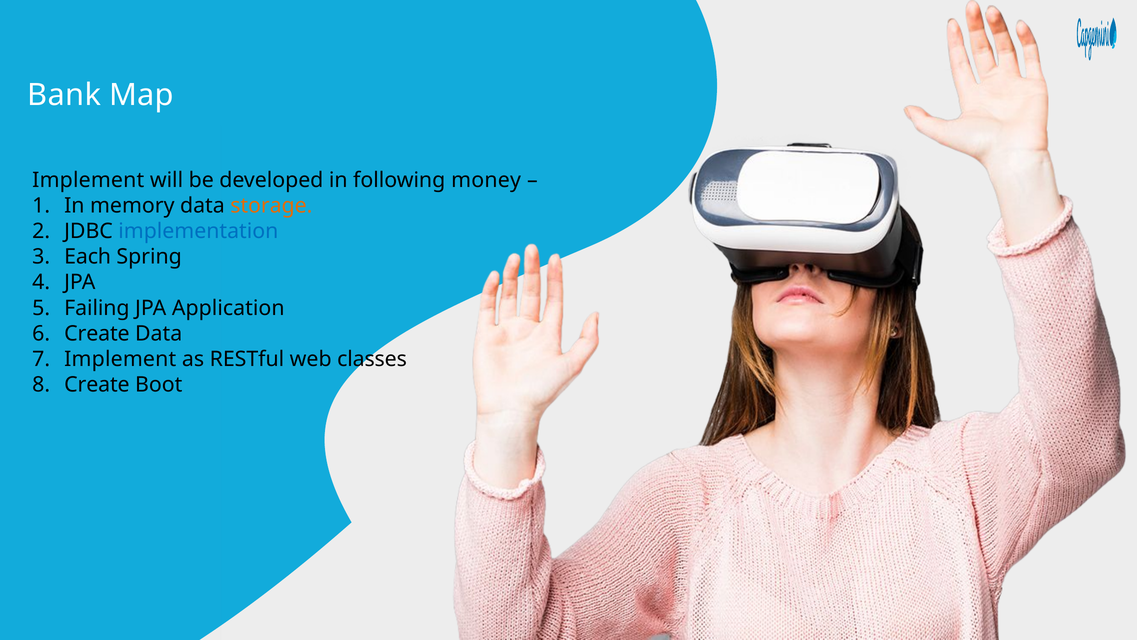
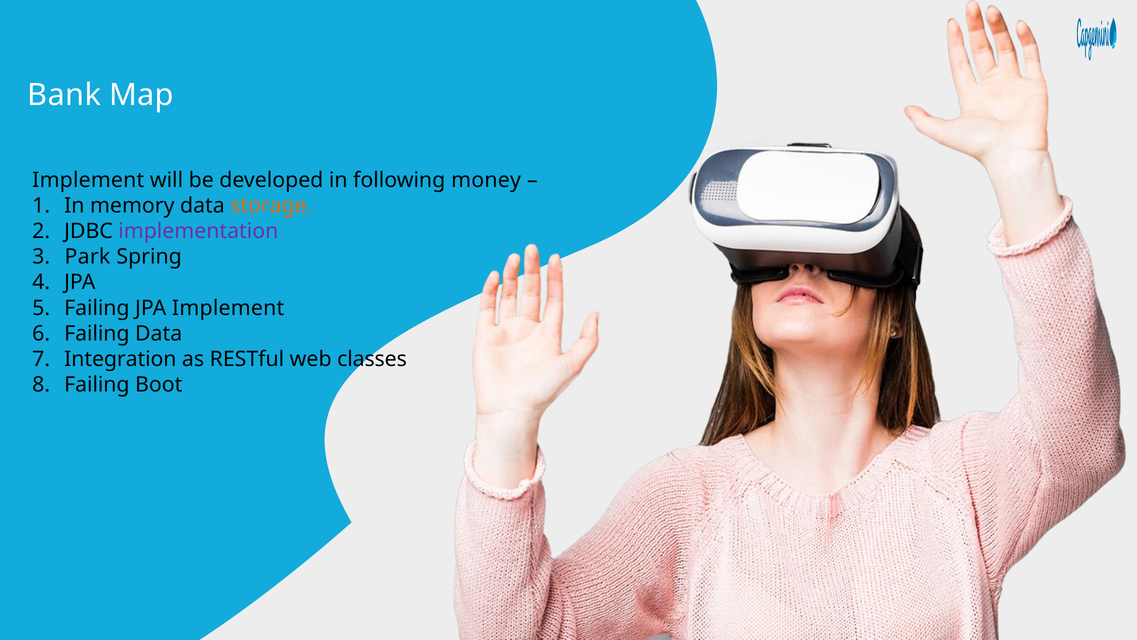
implementation colour: blue -> purple (198, 231)
Each: Each -> Park (87, 257)
JPA Application: Application -> Implement (228, 308)
Create: Create -> Failing (97, 333)
Implement: Implement -> Integration (120, 359)
Create: Create -> Failing (97, 385)
